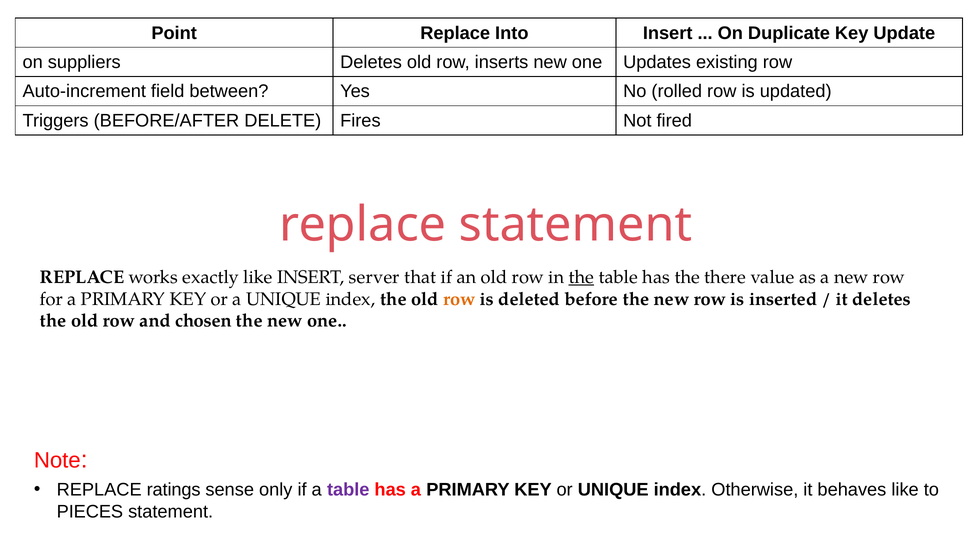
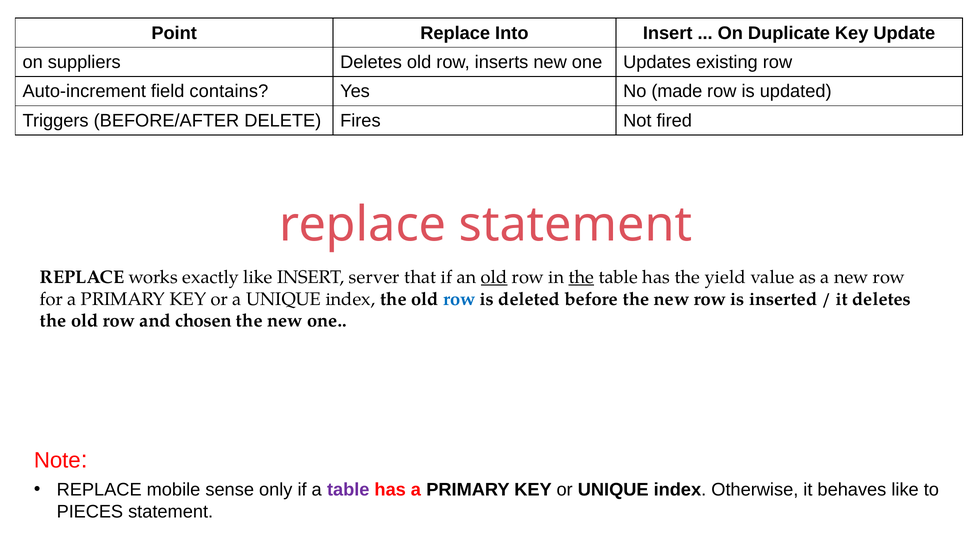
between: between -> contains (229, 91)
rolled: rolled -> made (677, 91)
old underline: none -> present (494, 277)
there: there -> yield (725, 277)
row colour: orange -> blue (459, 299)
ratings: ratings -> mobile (174, 490)
